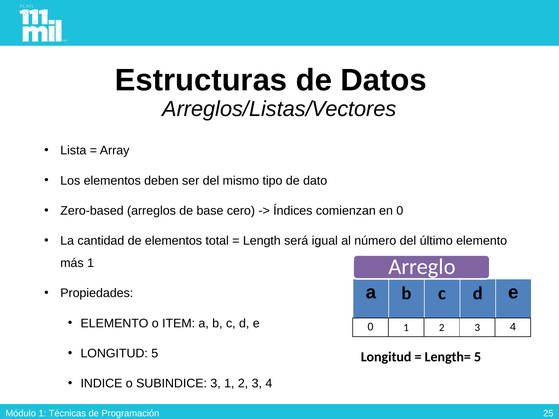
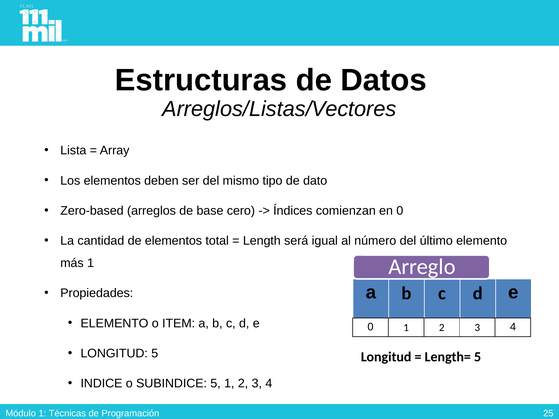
SUBINDICE 3: 3 -> 5 (216, 384)
